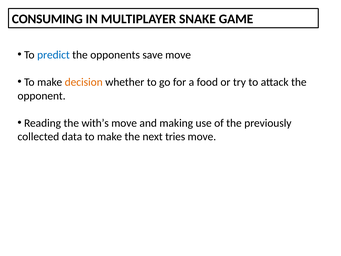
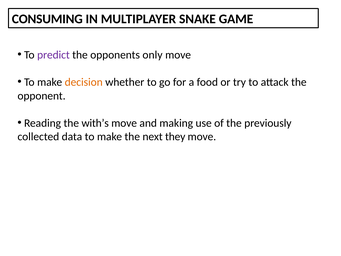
predict colour: blue -> purple (53, 55)
save: save -> only (153, 55)
tries: tries -> they (175, 137)
